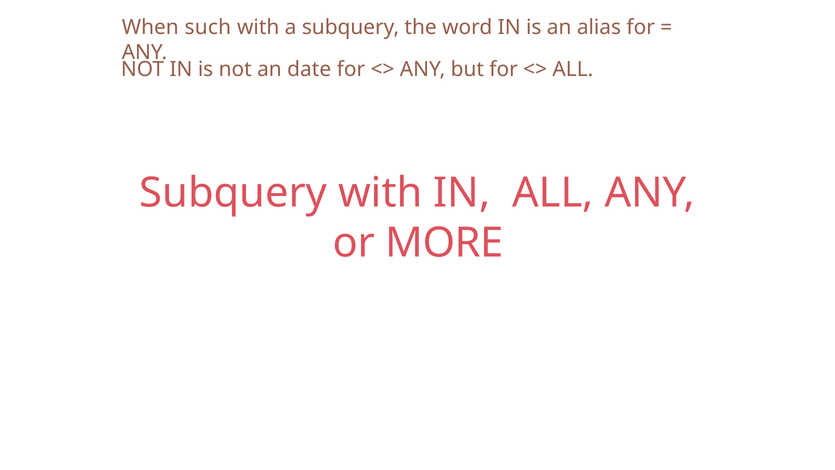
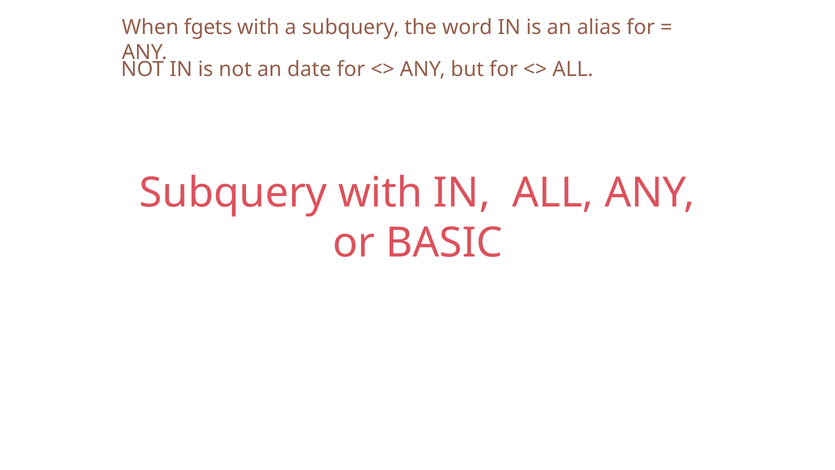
such: such -> fgets (208, 27)
MORE: MORE -> BASIC (444, 243)
